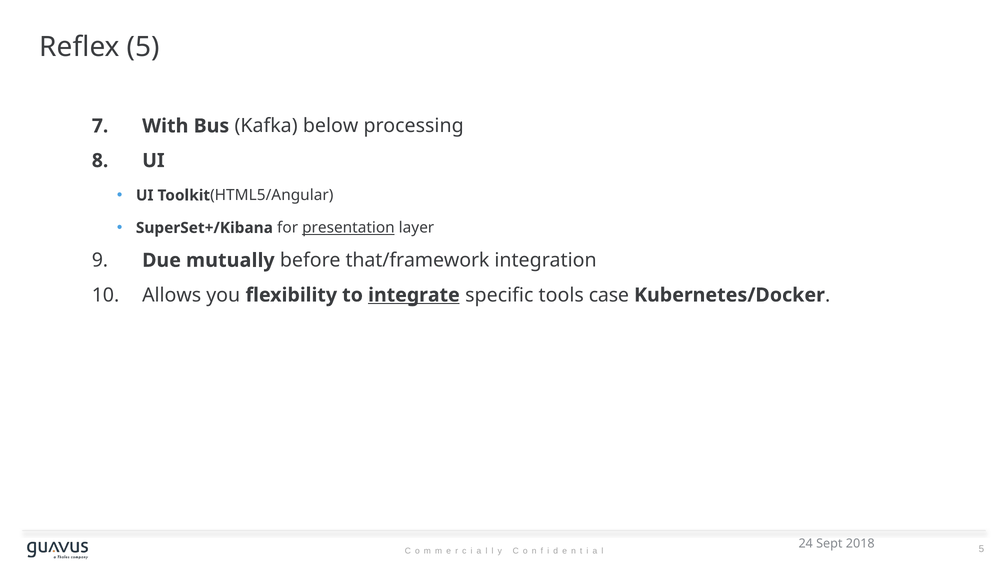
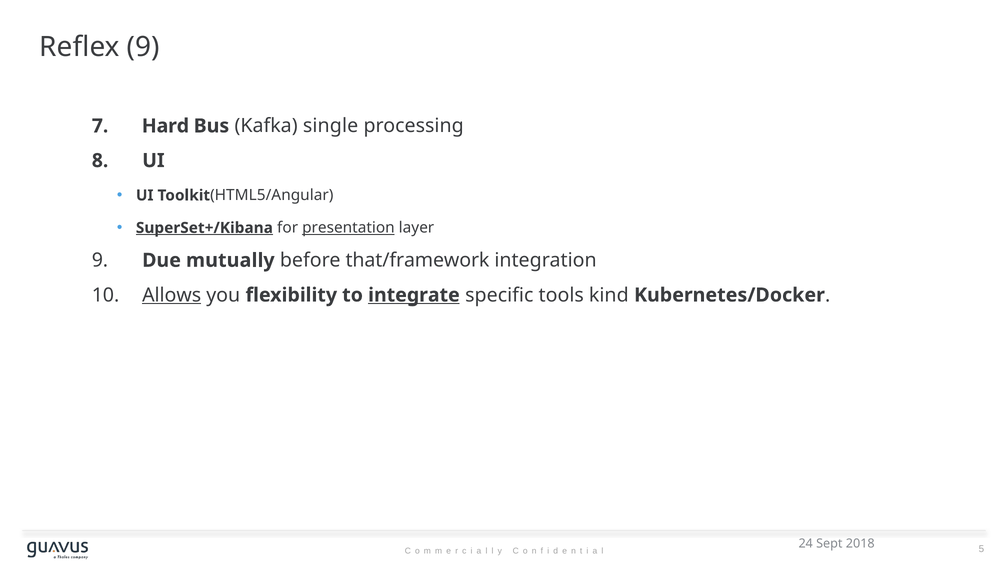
Reflex 5: 5 -> 9 (143, 47)
With: With -> Hard (165, 126)
below: below -> single (331, 126)
SuperSet+/Kibana underline: none -> present (204, 228)
Allows underline: none -> present (172, 295)
case: case -> kind (609, 295)
